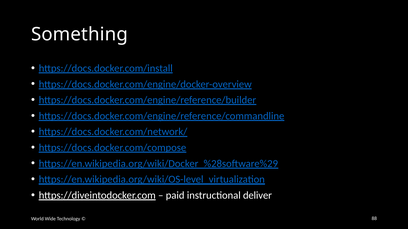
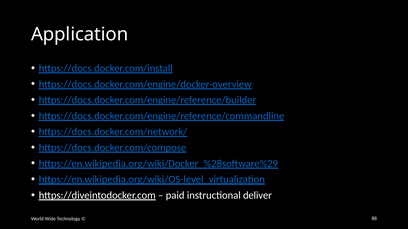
Something: Something -> Application (80, 34)
